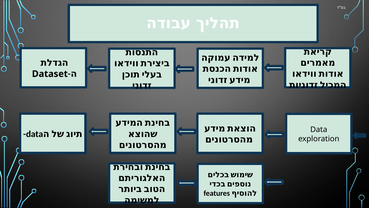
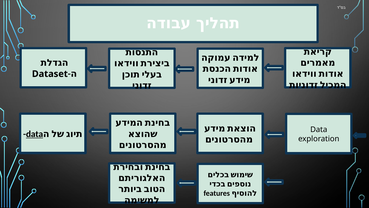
data underline: none -> present (35, 134)
